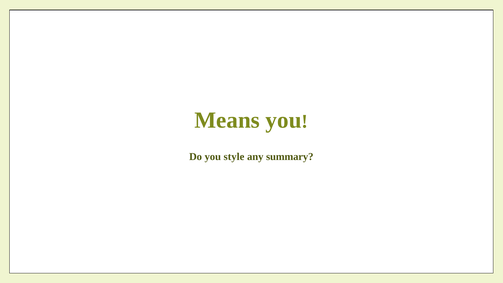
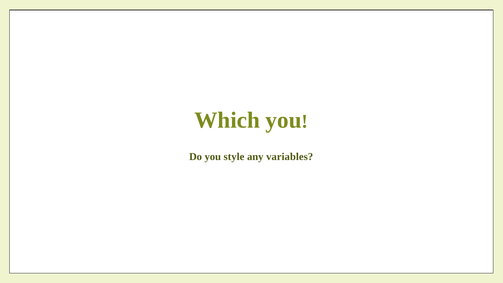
Means: Means -> Which (227, 120)
summary: summary -> variables (290, 157)
